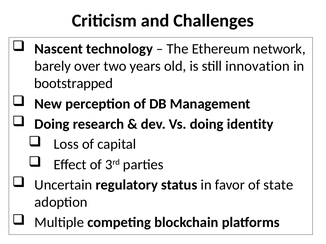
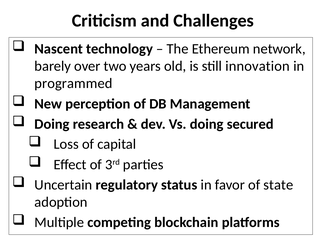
bootstrapped: bootstrapped -> programmed (73, 84)
identity: identity -> secured (250, 124)
